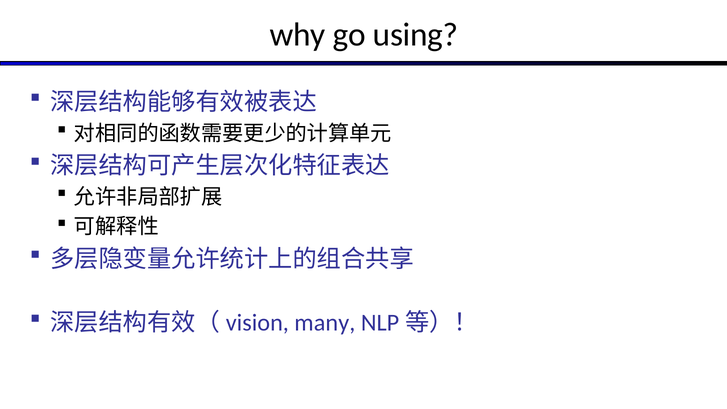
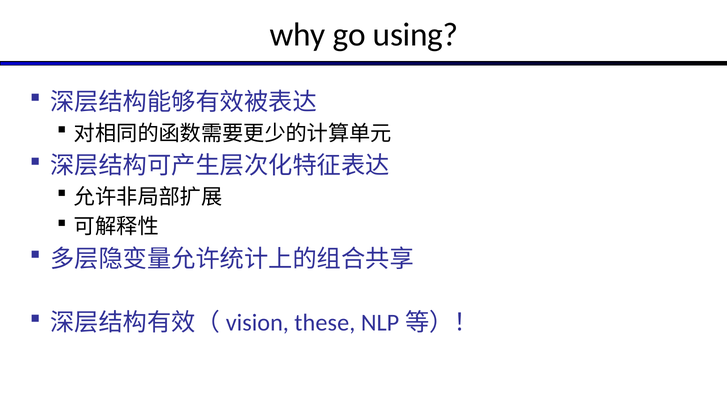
many: many -> these (325, 323)
